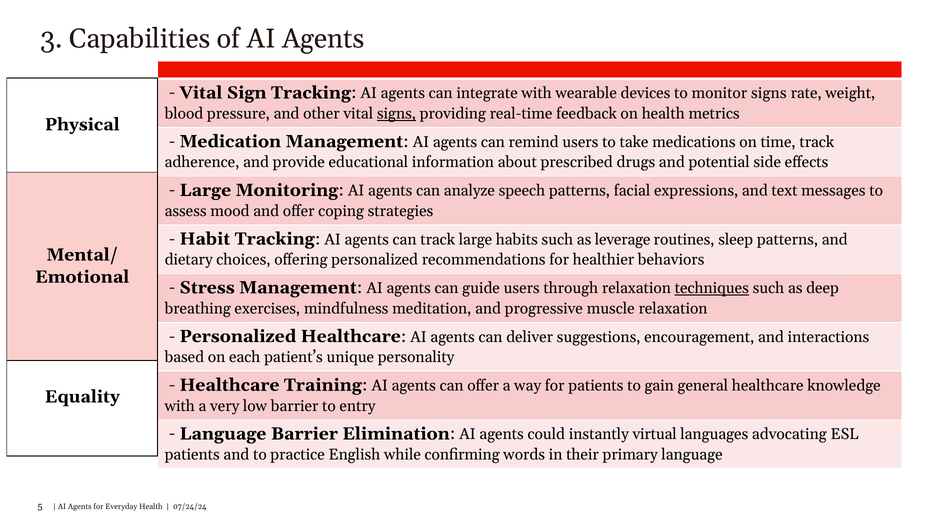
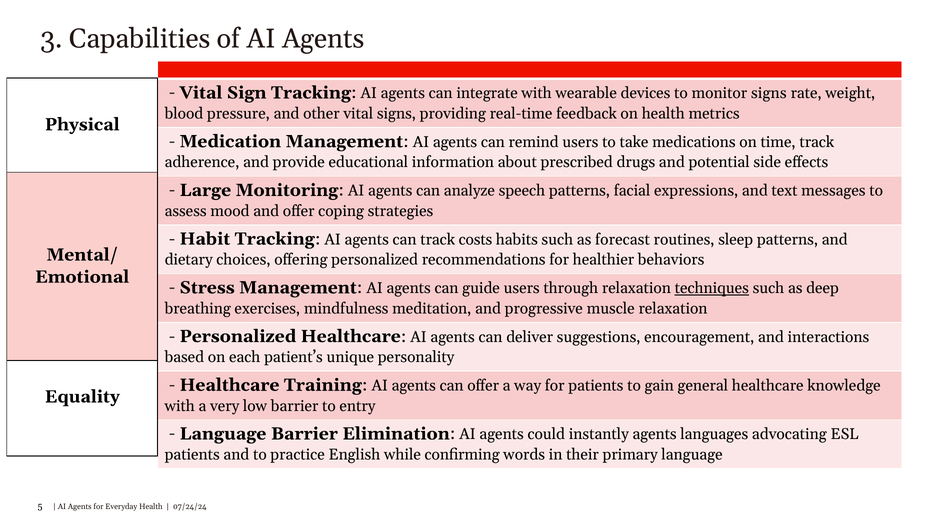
signs underline: present -> none (396, 114)
track large: large -> costs (476, 240)
leverage: leverage -> forecast (622, 240)
instantly virtual: virtual -> agents (655, 435)
